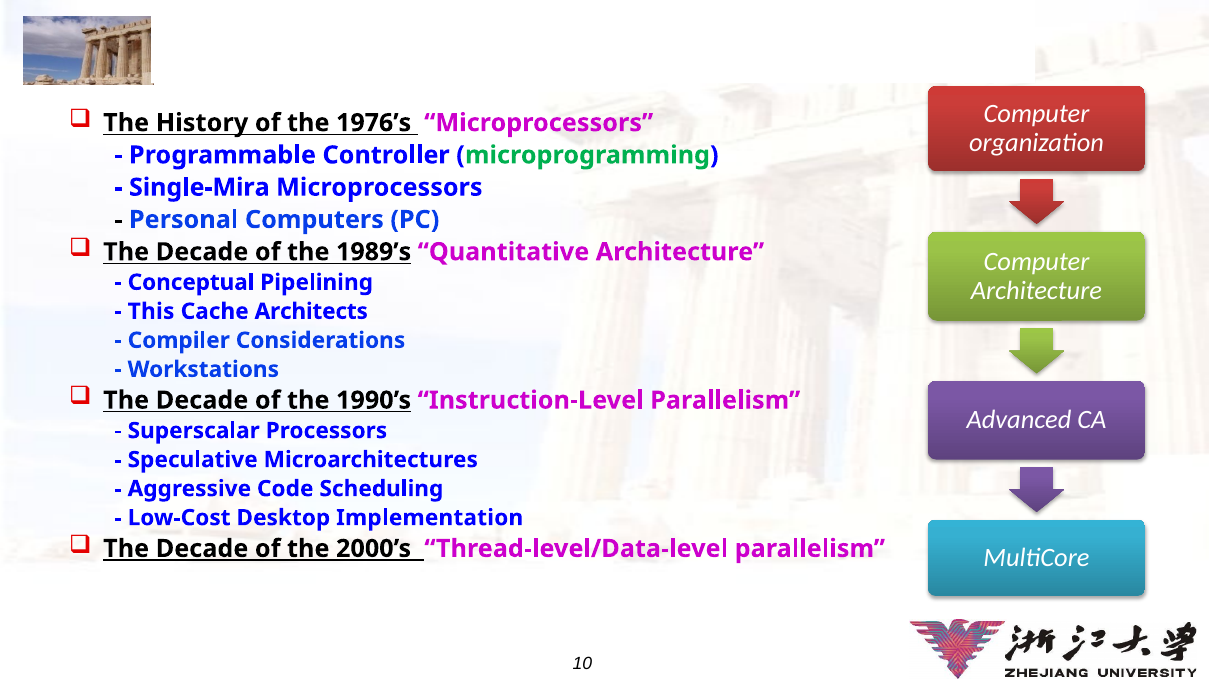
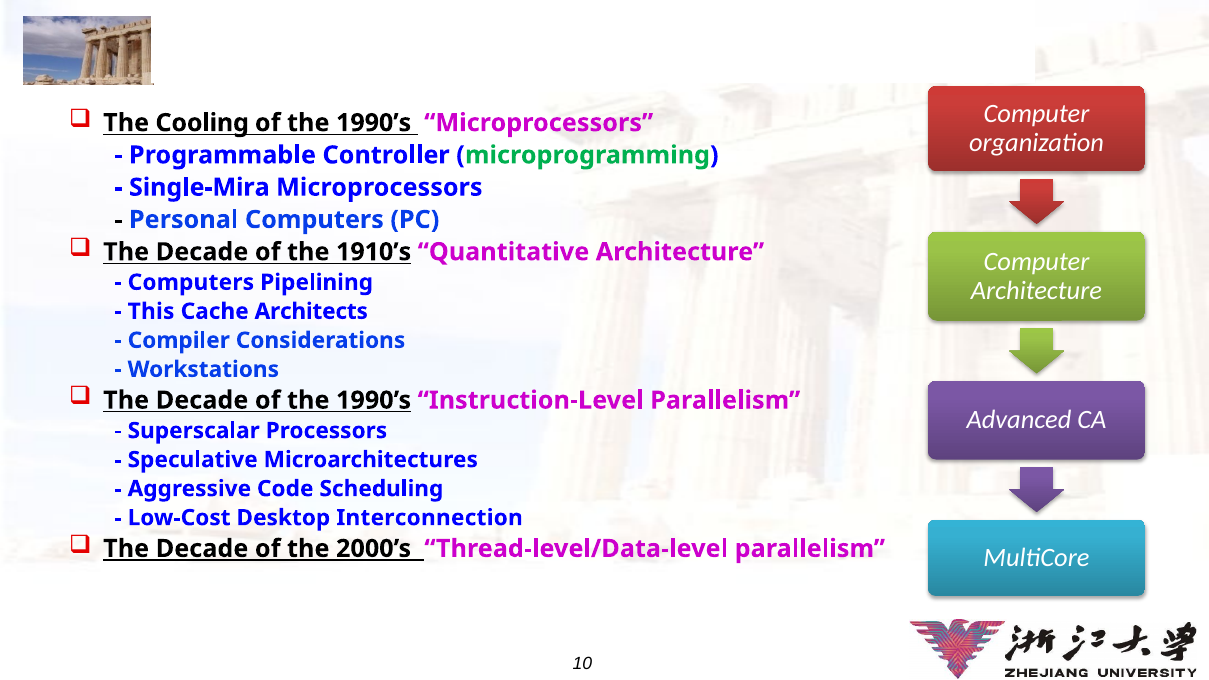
History: History -> Cooling (202, 123)
1976’s: 1976’s -> 1990’s (374, 123)
1989’s: 1989’s -> 1910’s (374, 252)
Conceptual: Conceptual -> Computers (191, 282)
Implementation: Implementation -> Interconnection (430, 518)
